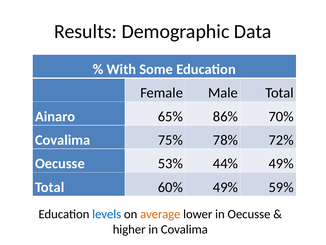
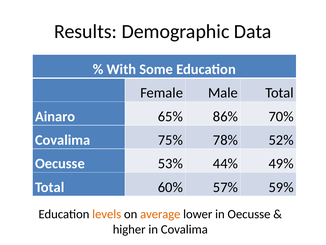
72%: 72% -> 52% (281, 140)
60% 49%: 49% -> 57% (225, 187)
levels colour: blue -> orange (107, 214)
